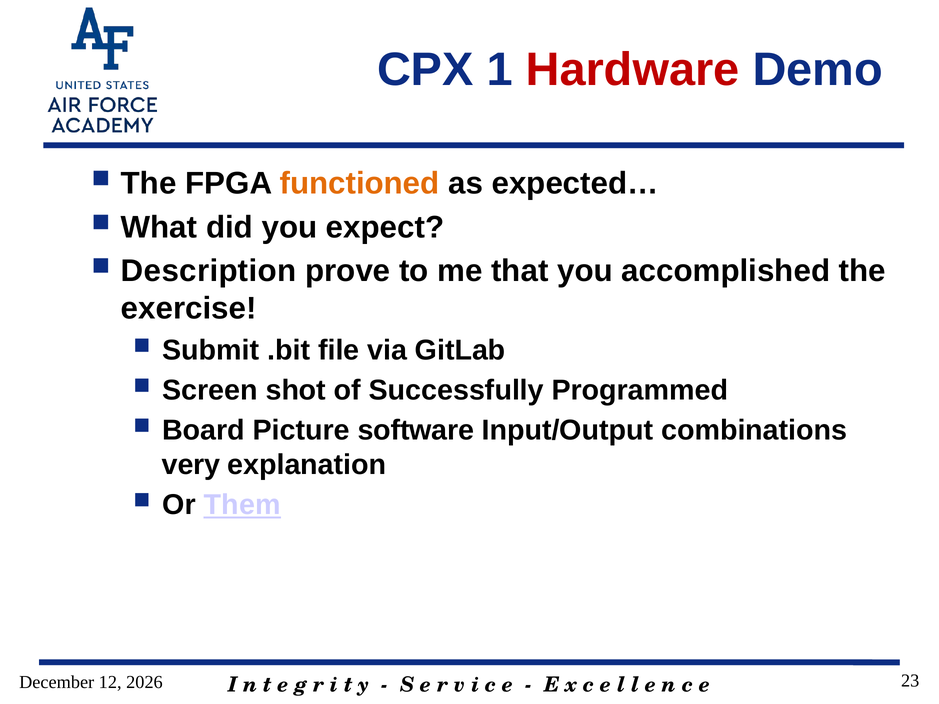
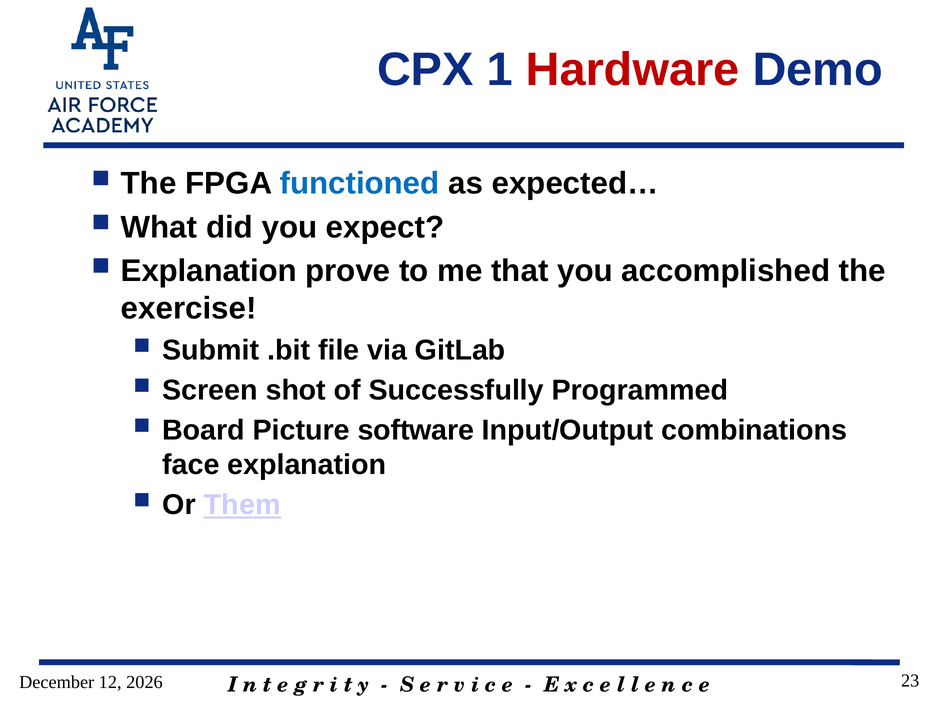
functioned colour: orange -> blue (360, 183)
Description: Description -> Explanation (209, 271)
very: very -> face (191, 465)
